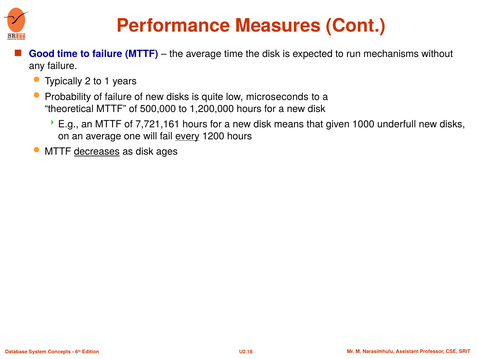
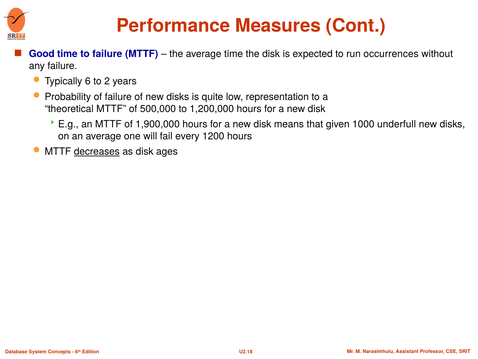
mechanisms: mechanisms -> occurrences (391, 54)
2: 2 -> 6 (88, 81)
1: 1 -> 2 (107, 81)
microseconds: microseconds -> representation (277, 97)
7,721,161: 7,721,161 -> 1,900,000 (158, 124)
every underline: present -> none (187, 136)
